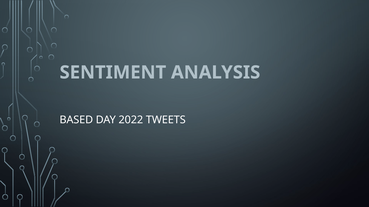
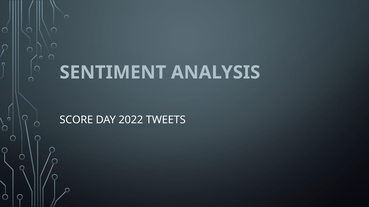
BASED: BASED -> SCORE (76, 120)
